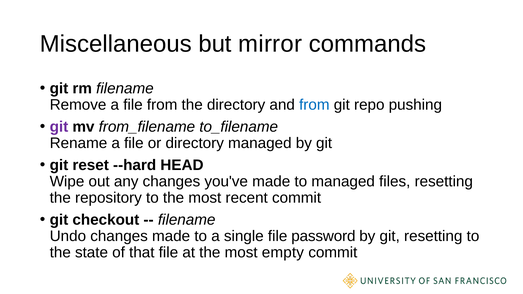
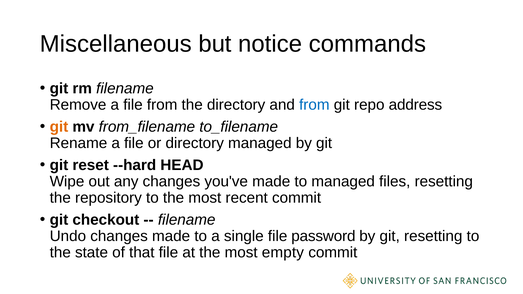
mirror: mirror -> notice (270, 44)
pushing: pushing -> address (415, 105)
git colour: purple -> orange (59, 127)
